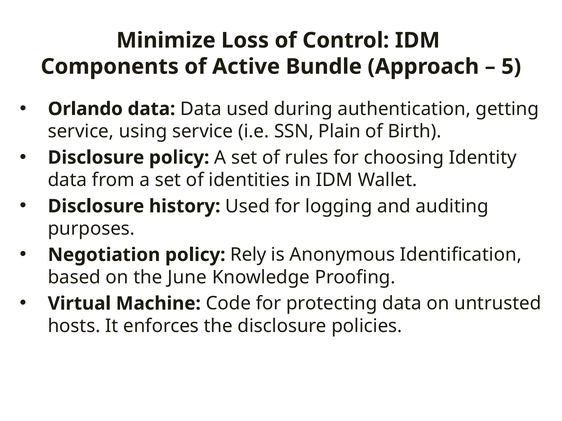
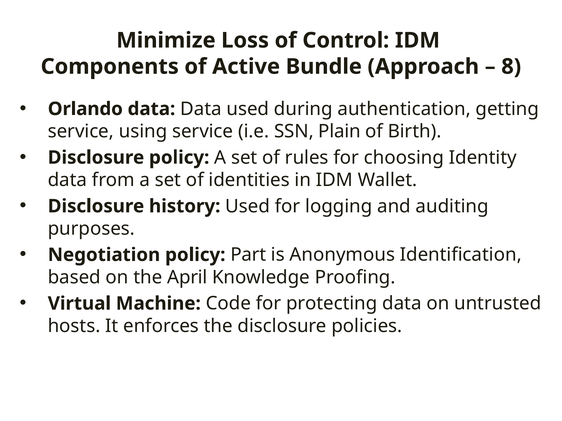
5: 5 -> 8 (511, 67)
Rely: Rely -> Part (248, 255)
June: June -> April (187, 278)
